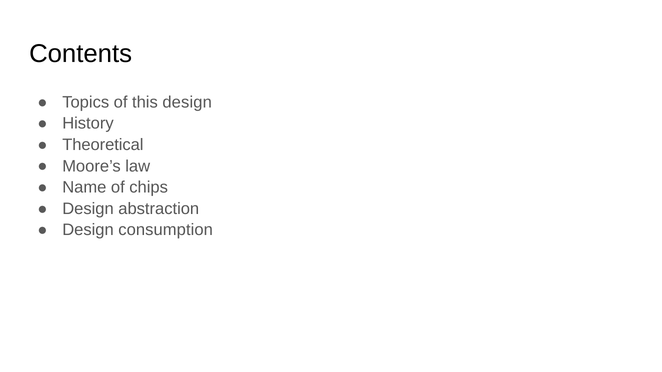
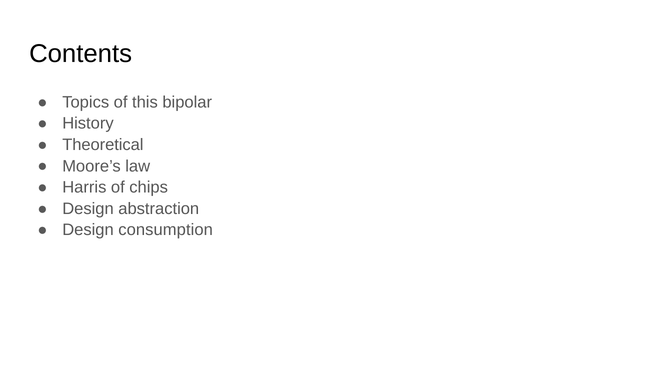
this design: design -> bipolar (187, 102)
Name: Name -> Harris (84, 188)
